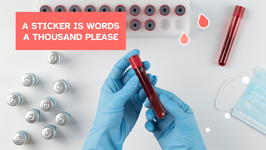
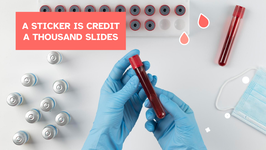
WORDS: WORDS -> CREDIT (103, 26)
PLEASE: PLEASE -> SLIDES (102, 37)
